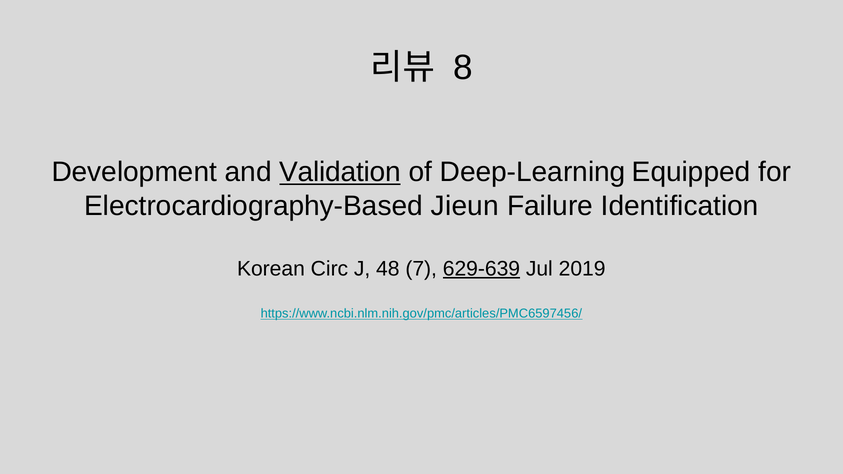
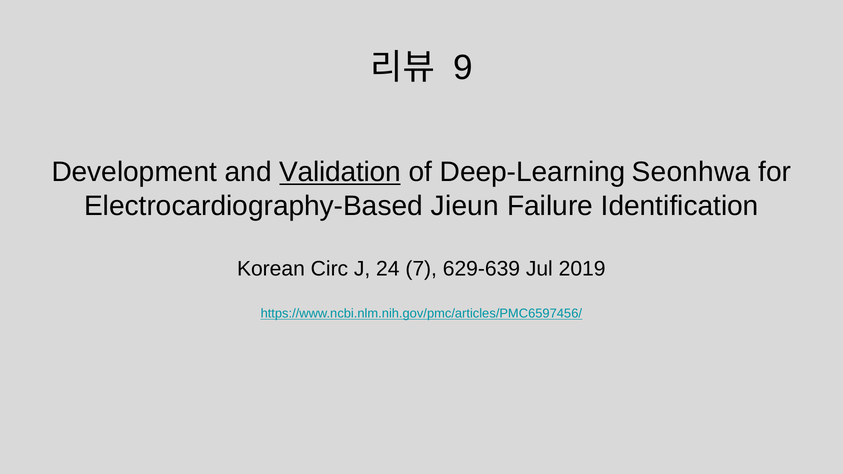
8: 8 -> 9 (463, 68)
Equipped: Equipped -> Seonhwa (691, 172)
48: 48 -> 24 (388, 269)
629-639 underline: present -> none (481, 269)
